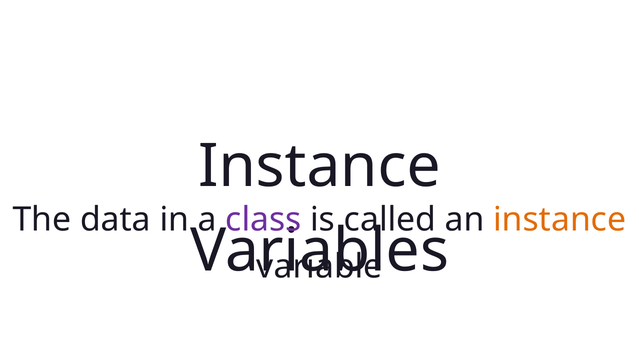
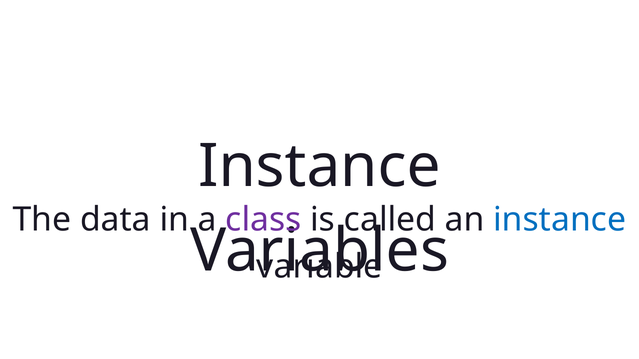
instance colour: orange -> blue (560, 220)
